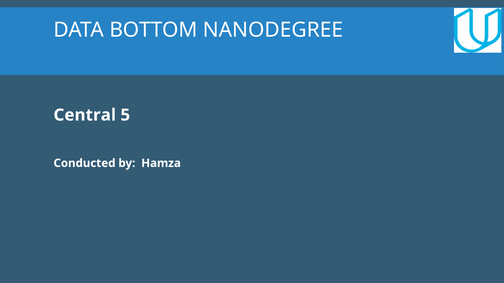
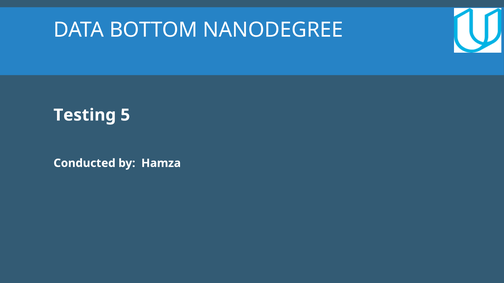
Central: Central -> Testing (85, 115)
